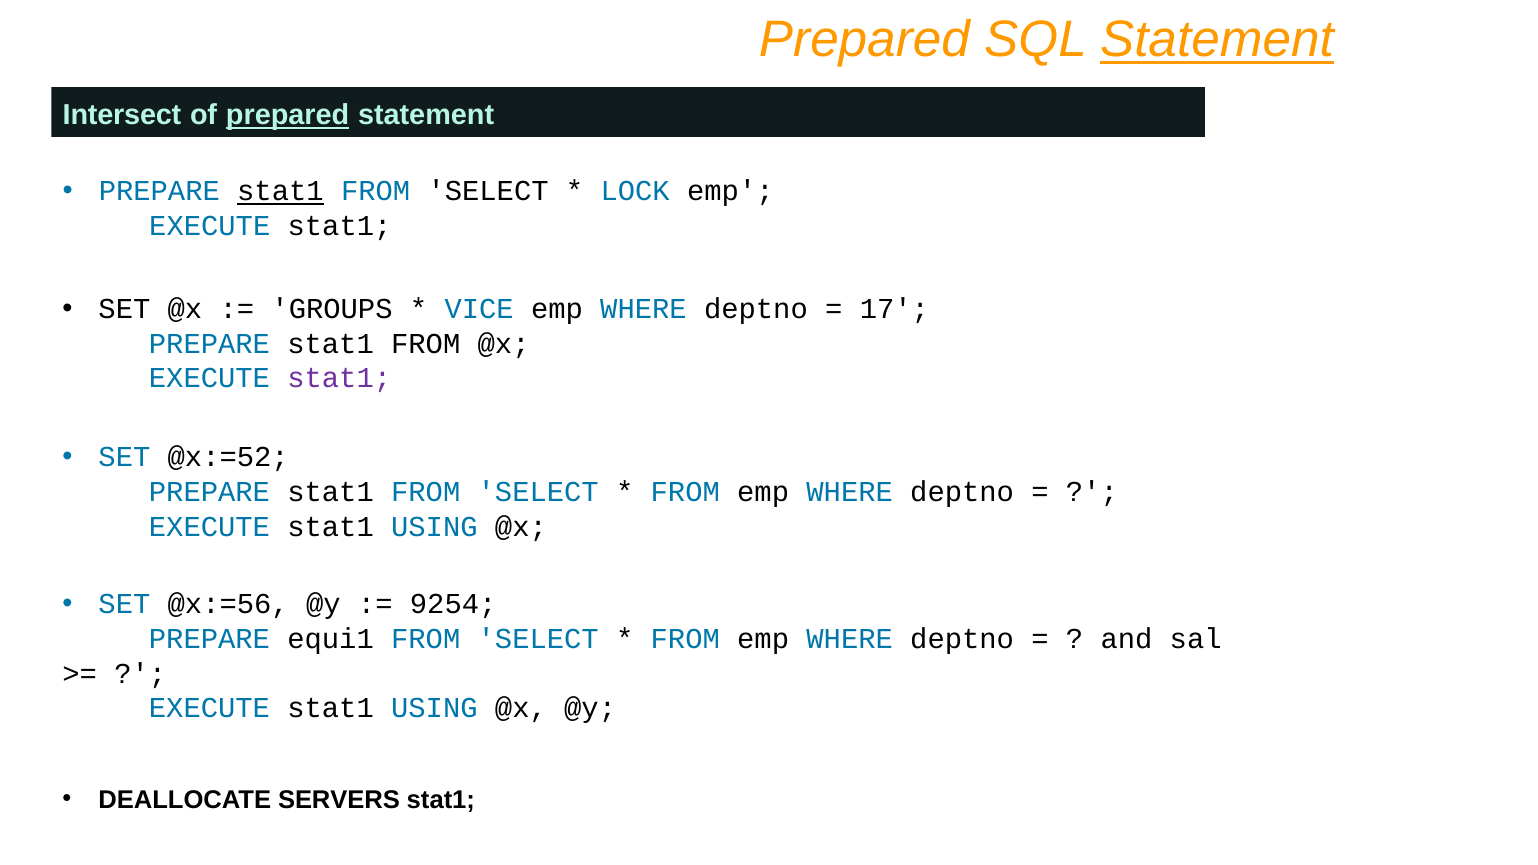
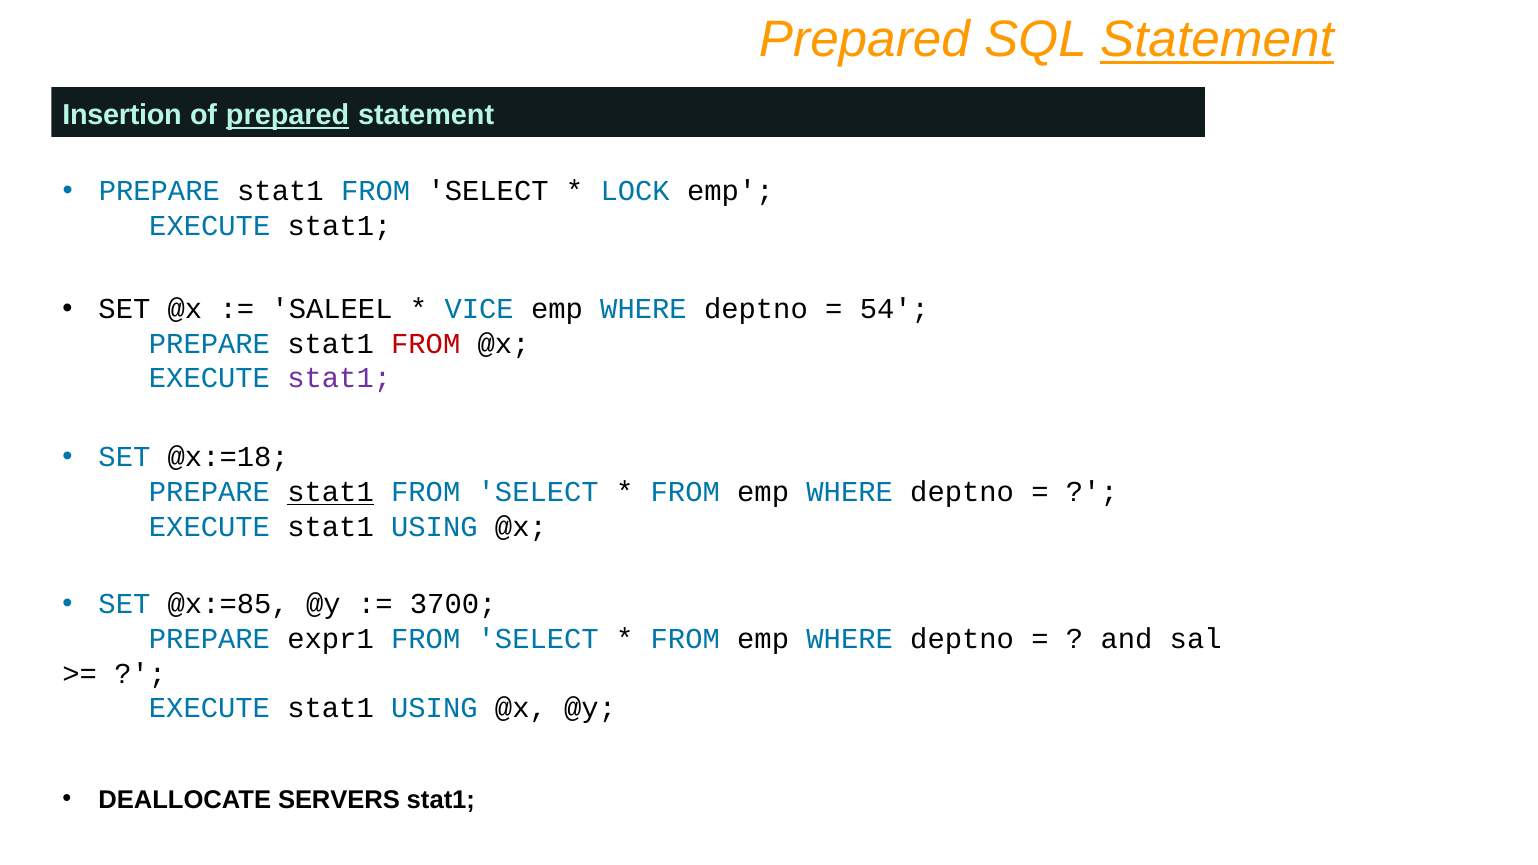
Intersect: Intersect -> Insertion (122, 115)
stat1 underline: present -> none (280, 191)
GROUPS: GROUPS -> SALEEL (332, 309)
17: 17 -> 54 (894, 309)
FROM colour: black -> red (426, 344)
@x:=52: @x:=52 -> @x:=18 (228, 458)
stat1 underline: none -> present (331, 492)
@x:=56: @x:=56 -> @x:=85 (228, 604)
9254: 9254 -> 3700 (453, 604)
equi1: equi1 -> expr1 (331, 639)
